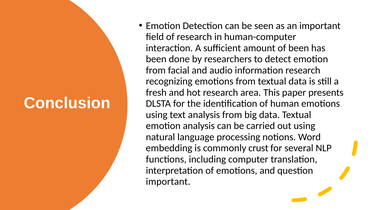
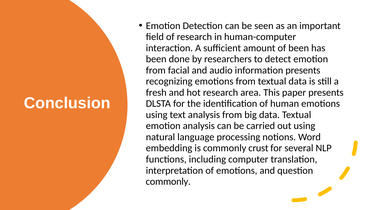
information research: research -> presents (303, 70)
important: important -> commonly (168, 181)
